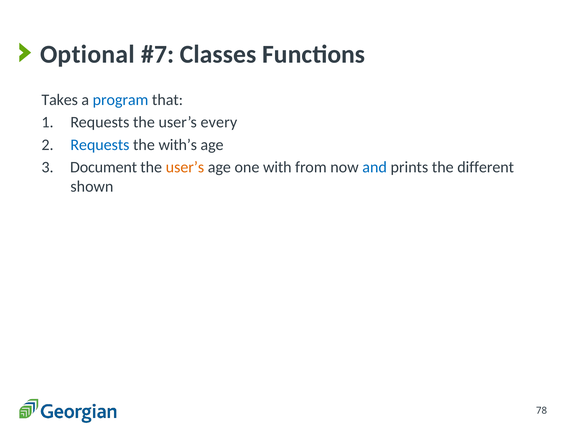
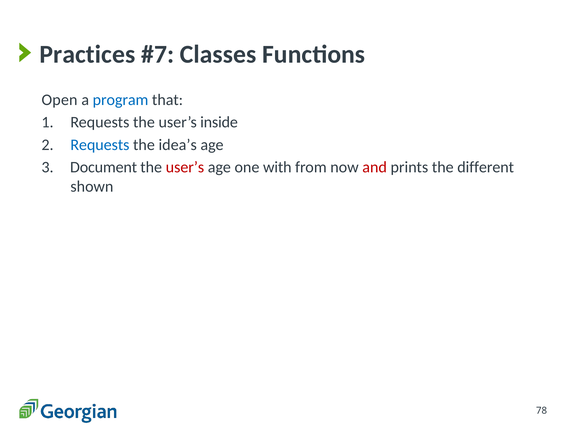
Optional: Optional -> Practices (87, 54)
Takes: Takes -> Open (60, 100)
every: every -> inside (219, 122)
with’s: with’s -> idea’s (178, 145)
user’s colour: orange -> red (185, 167)
and colour: blue -> red (375, 167)
